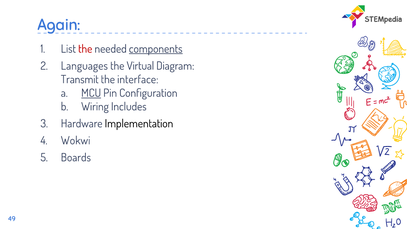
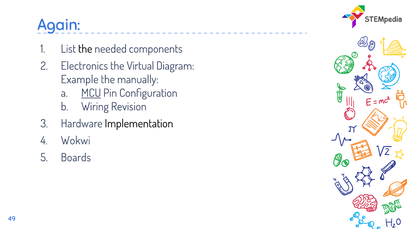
the colour: red -> black (85, 49)
components underline: present -> none (156, 49)
Languages: Languages -> Electronics (84, 66)
Transmit: Transmit -> Example (80, 79)
interface: interface -> manually (138, 79)
Includes: Includes -> Revision (129, 107)
